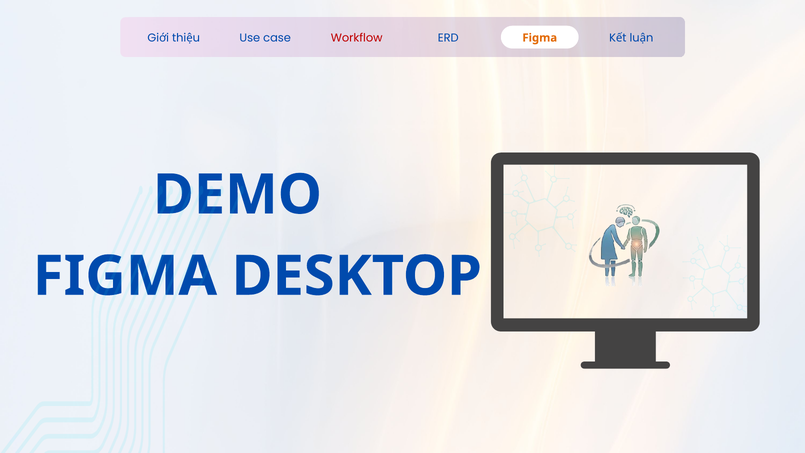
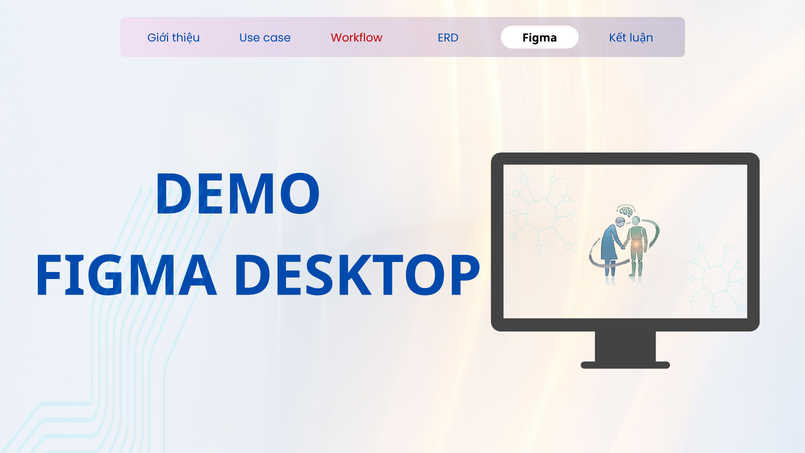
Figma colour: orange -> black (540, 38)
